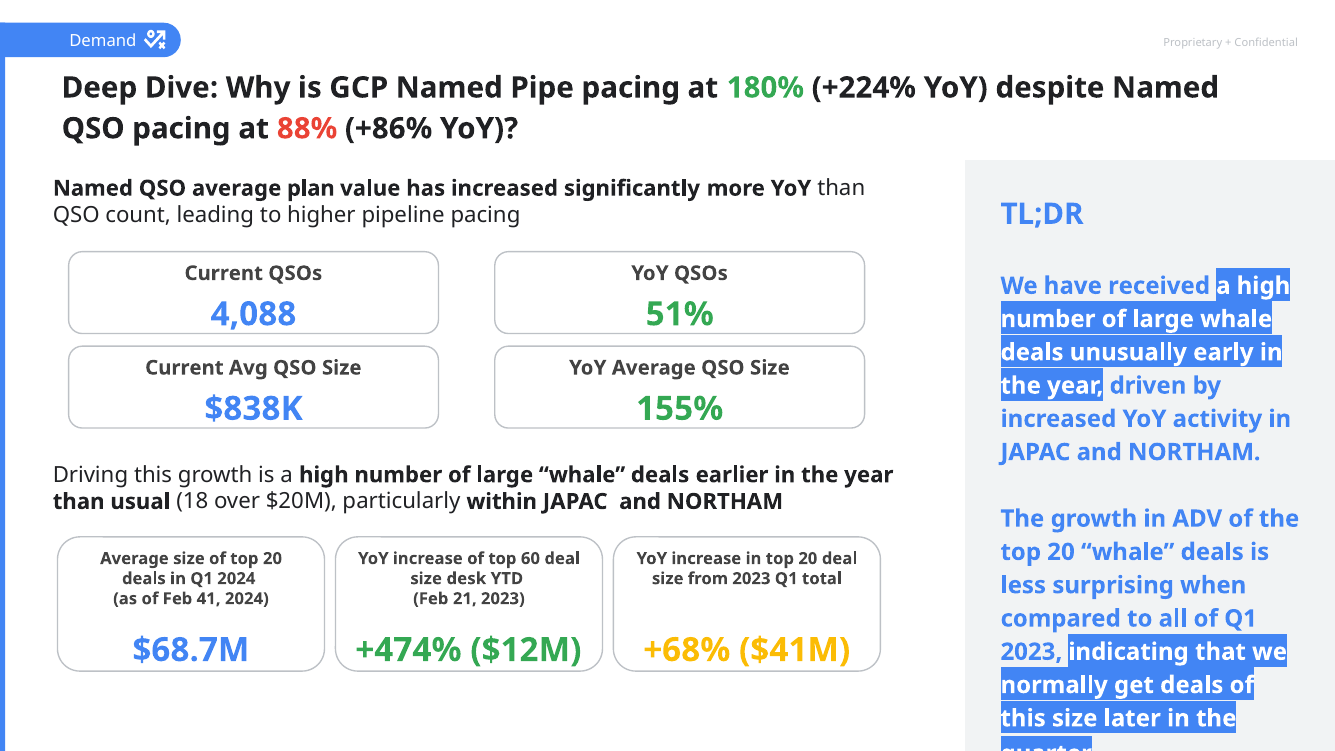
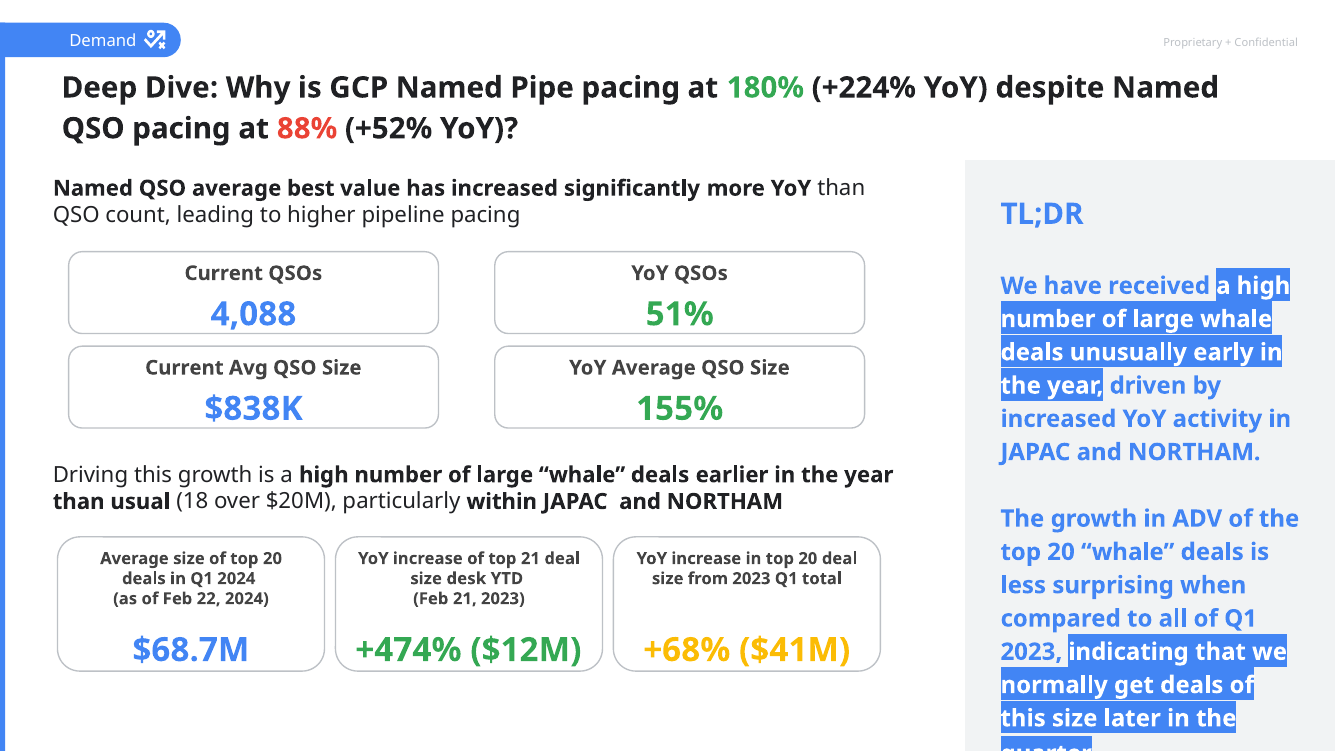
+86%: +86% -> +52% (389, 129)
plan: plan -> best (311, 188)
top 60: 60 -> 21 (530, 559)
41: 41 -> 22 (209, 599)
